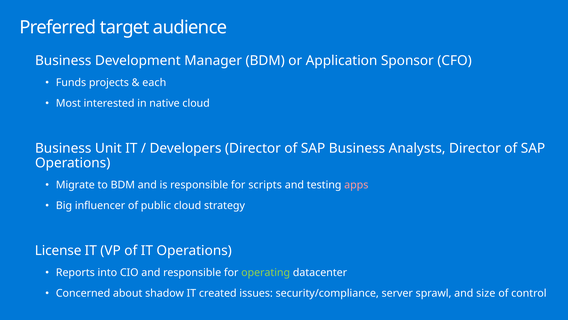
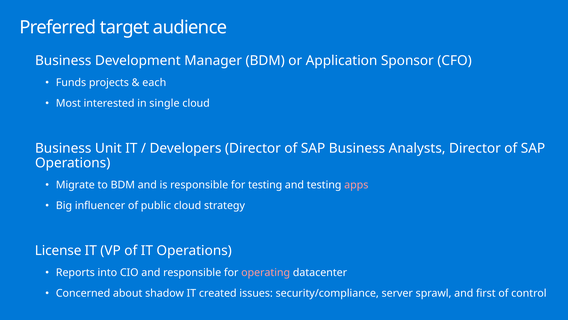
native: native -> single (164, 103)
for scripts: scripts -> testing (265, 185)
operating colour: light green -> pink (266, 272)
size: size -> first (486, 293)
